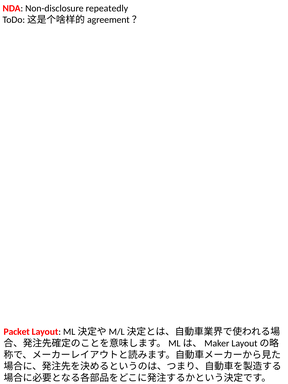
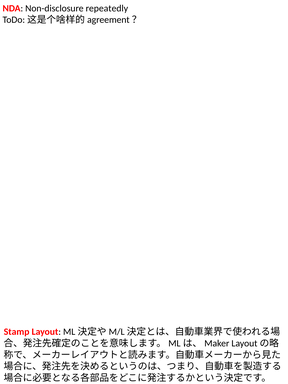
Packet: Packet -> Stamp (17, 332)
